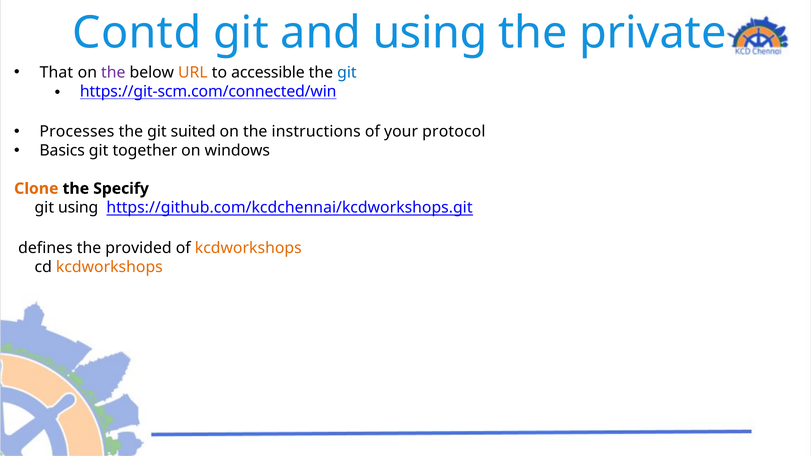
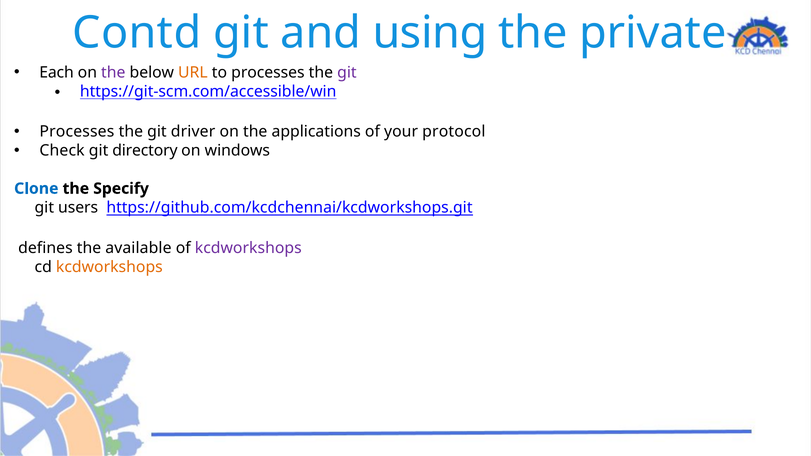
That: That -> Each (57, 72)
to accessible: accessible -> processes (268, 72)
git colour: blue -> purple (347, 72)
https://git-scm.com/connected/win: https://git-scm.com/connected/win -> https://git-scm.com/accessible/win (208, 91)
suited: suited -> driver (193, 132)
instructions: instructions -> applications (316, 132)
Basics: Basics -> Check (62, 151)
together: together -> directory (145, 151)
Clone colour: orange -> blue (36, 189)
git using: using -> users (78, 208)
provided: provided -> available (138, 248)
kcdworkshops colour: orange -> purple (248, 248)
